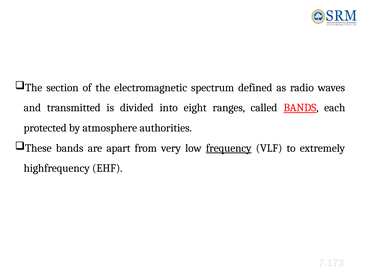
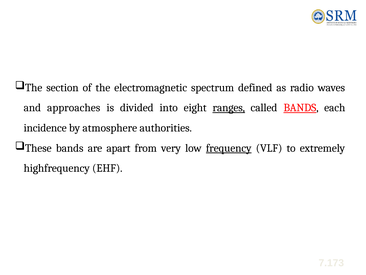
transmitted: transmitted -> approaches (74, 108)
ranges underline: none -> present (229, 108)
protected: protected -> incidence (45, 128)
